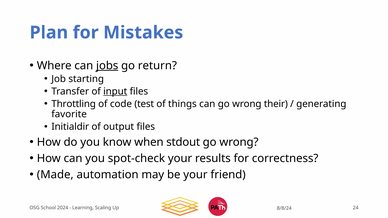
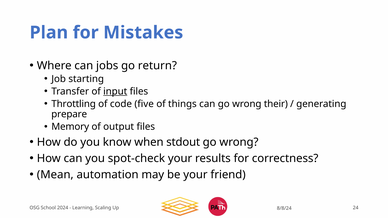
jobs underline: present -> none (107, 66)
test: test -> five (144, 104)
favorite: favorite -> prepare (69, 114)
Initialdir: Initialdir -> Memory (70, 127)
Made: Made -> Mean (55, 175)
